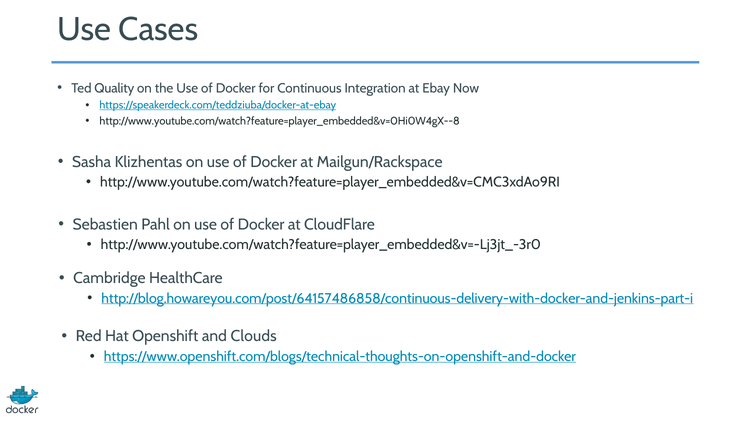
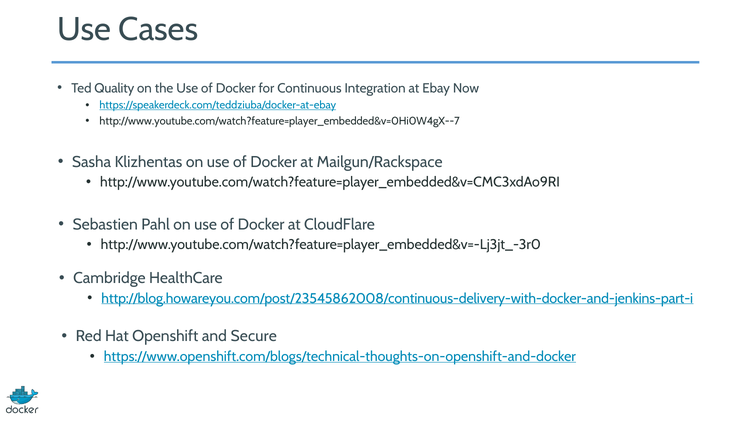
http://www.youtube.com/watch?feature=player_embedded&v=0Hi0W4gX--8: http://www.youtube.com/watch?feature=player_embedded&v=0Hi0W4gX--8 -> http://www.youtube.com/watch?feature=player_embedded&v=0Hi0W4gX--7 (280, 121)
http://blog.howareyou.com/post/64157486858/continuous-delivery-with-docker-and-jenkins-part-i: http://blog.howareyou.com/post/64157486858/continuous-delivery-with-docker-and-jenkins-part-i -> http://blog.howareyou.com/post/23545862008/continuous-delivery-with-docker-and-jenkins-part-i (397, 299)
Clouds: Clouds -> Secure (254, 337)
